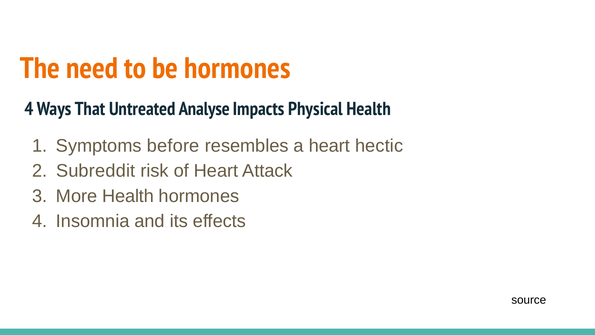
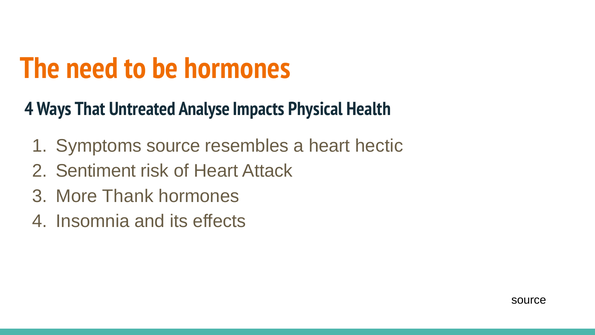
Symptoms before: before -> source (173, 146)
Subreddit: Subreddit -> Sentiment (96, 171)
More Health: Health -> Thank (128, 196)
